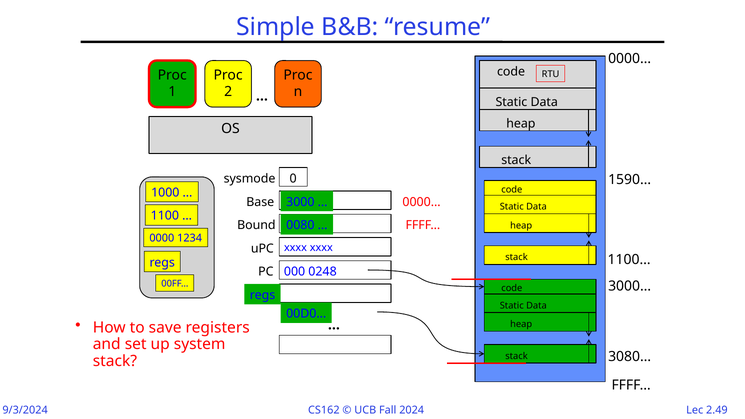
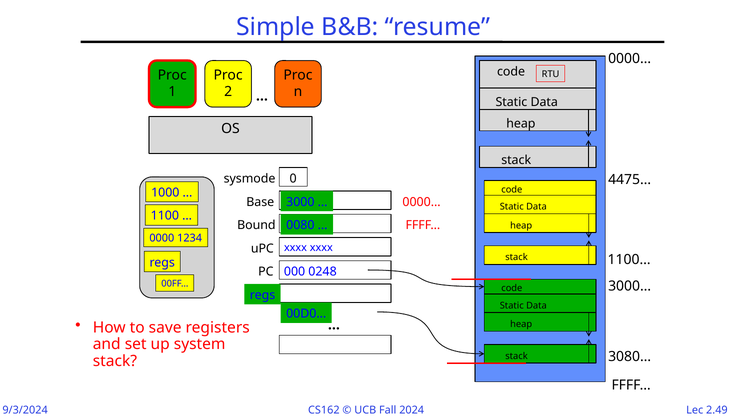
1590…: 1590… -> 4475… (630, 180)
